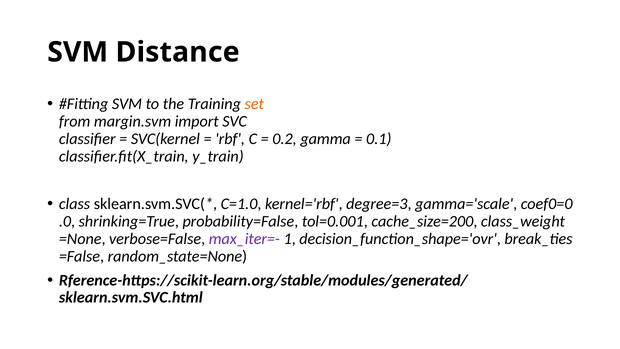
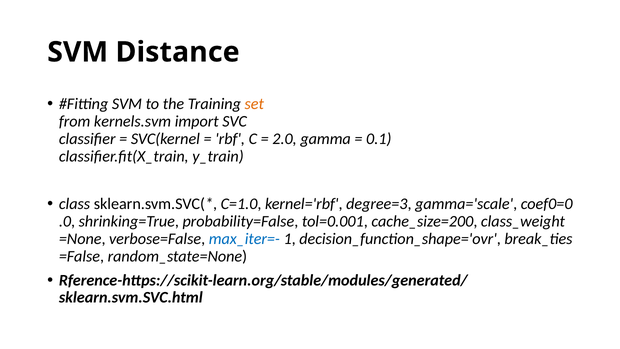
margin.svm: margin.svm -> kernels.svm (133, 121)
0.2: 0.2 -> 2.0 (285, 139)
max_iter=- colour: purple -> blue (244, 239)
